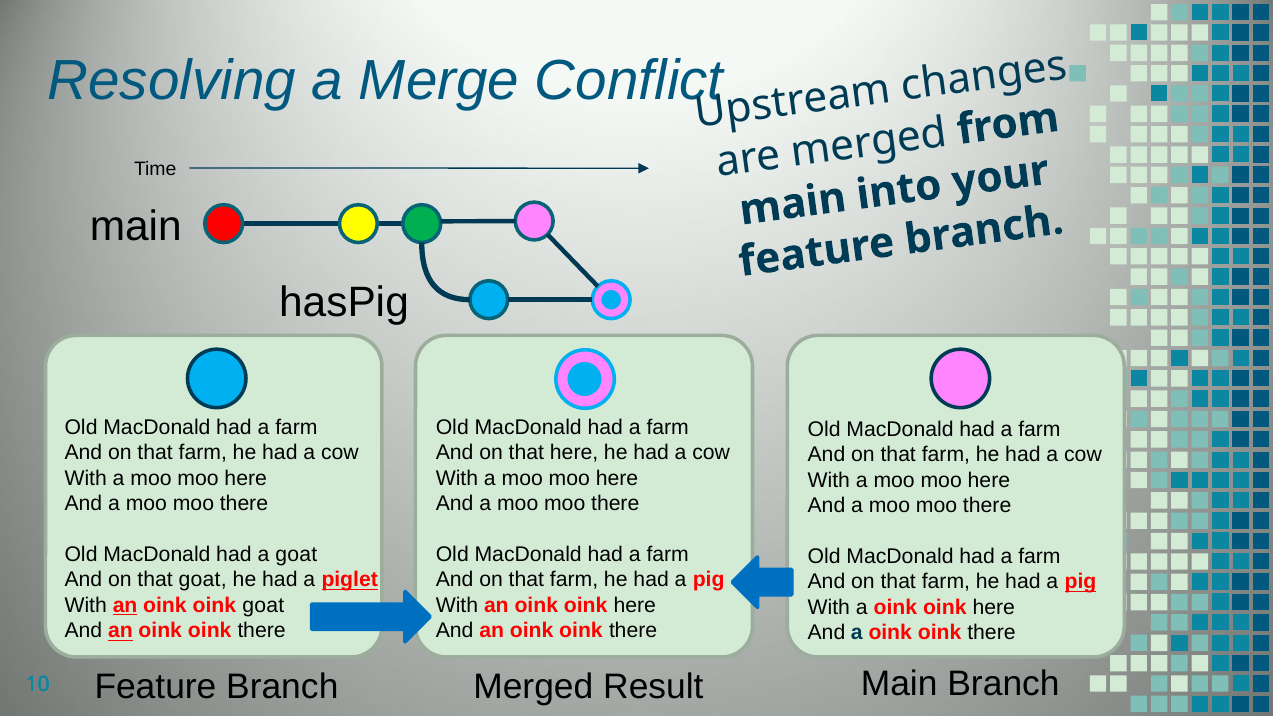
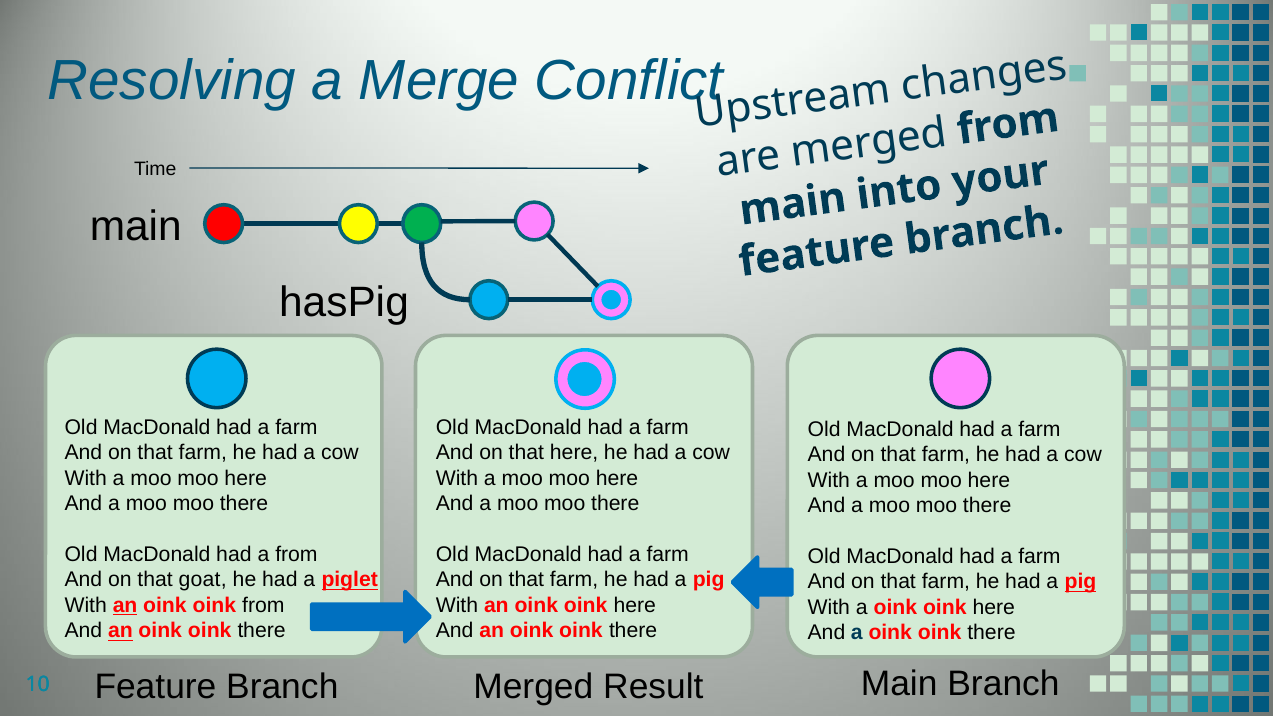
a goat: goat -> from (296, 555)
oink goat: goat -> from (263, 605)
